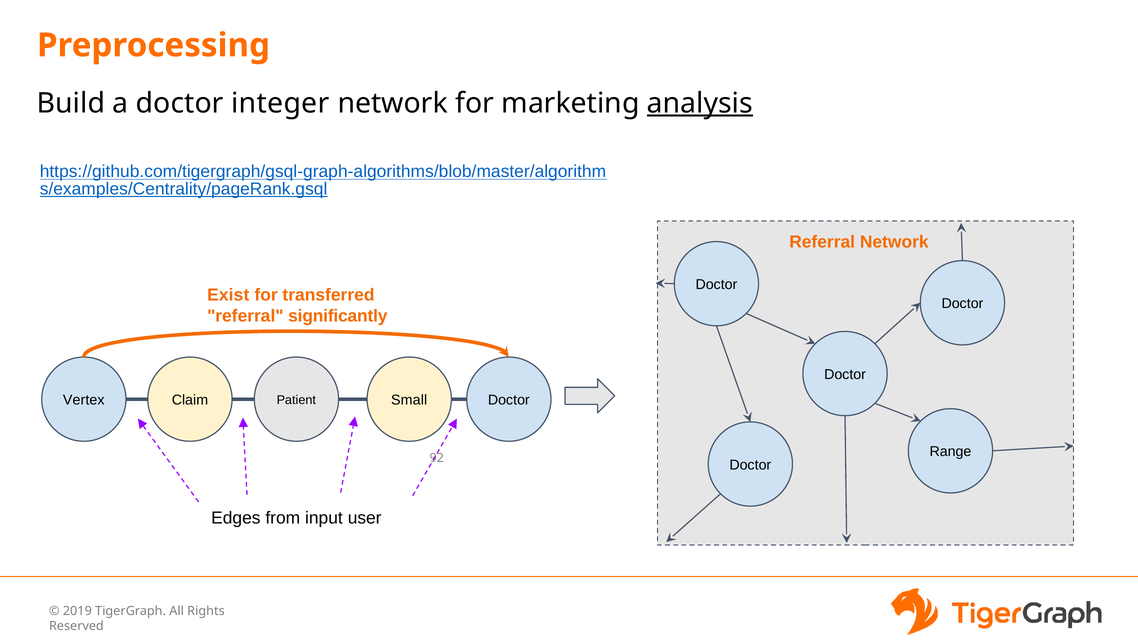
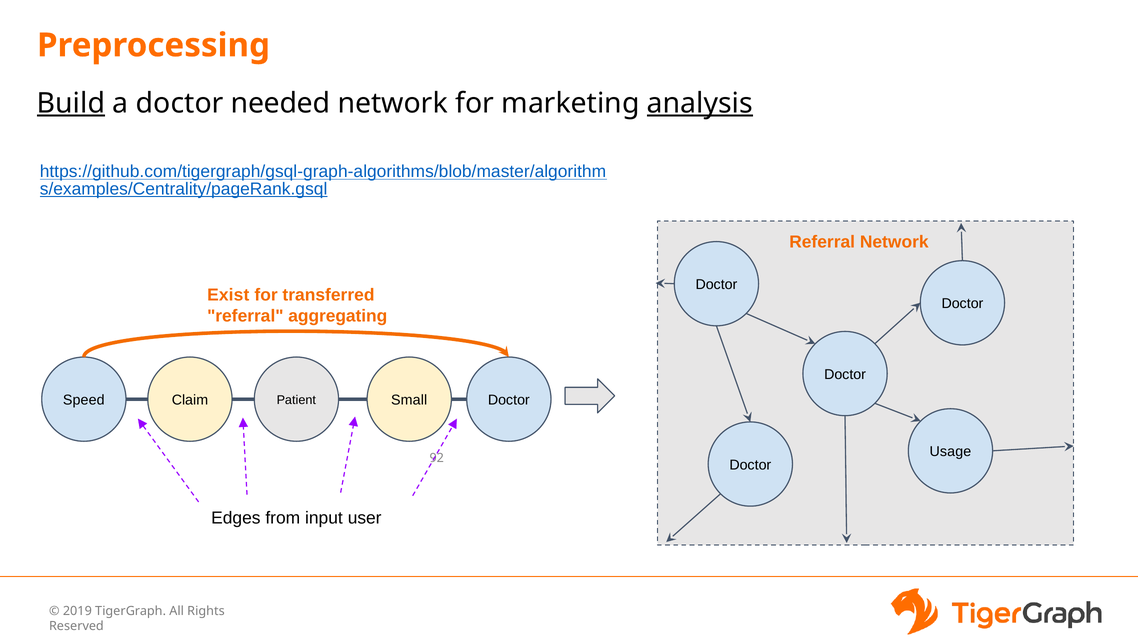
Build underline: none -> present (71, 103)
integer: integer -> needed (281, 103)
significantly: significantly -> aggregating (338, 316)
Vertex: Vertex -> Speed (84, 400)
Range: Range -> Usage (950, 452)
